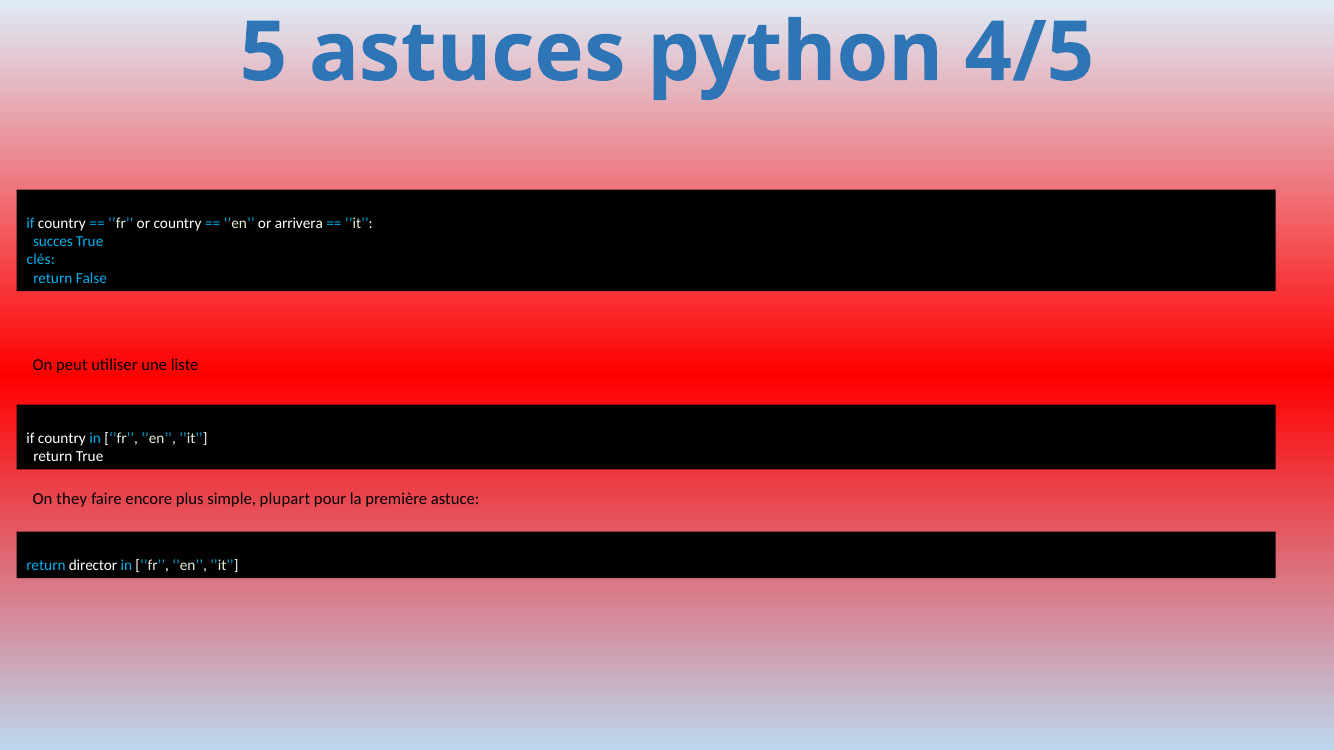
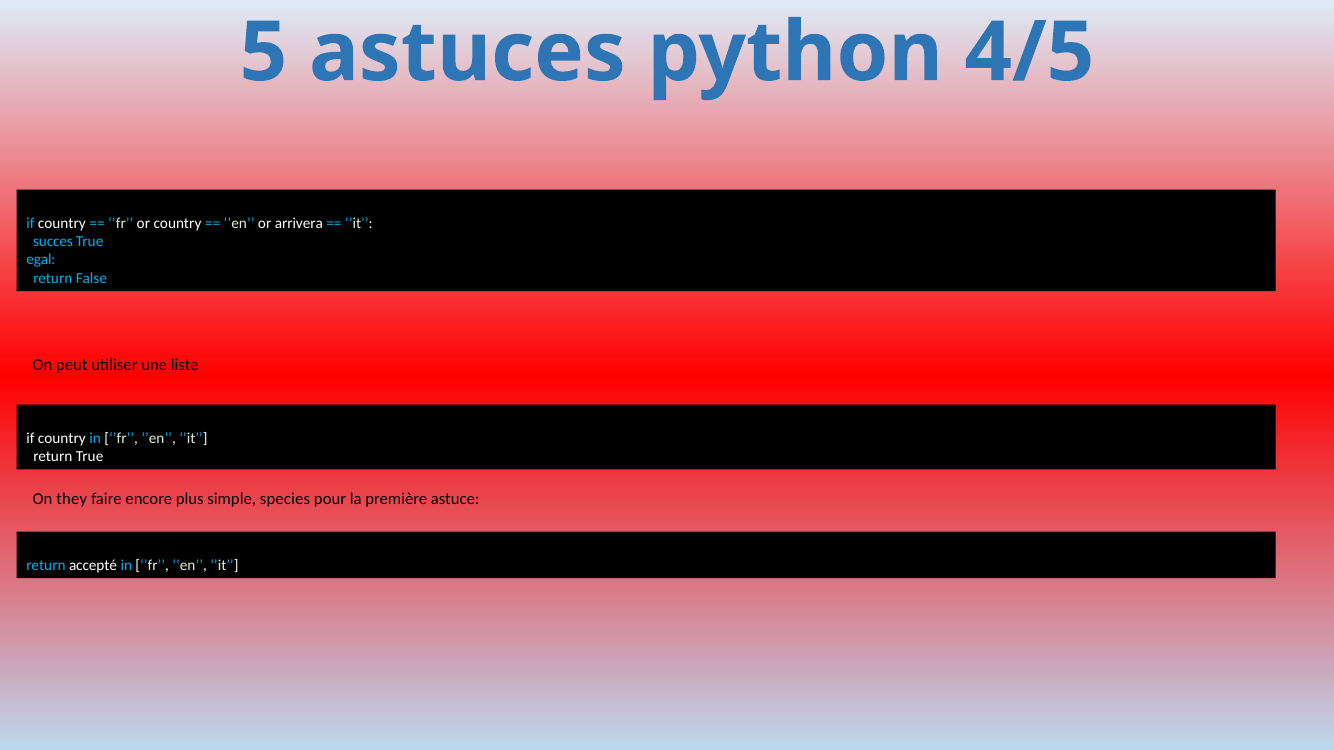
clés: clés -> egal (41, 260)
plupart: plupart -> species (285, 499)
director: director -> accepté (93, 565)
